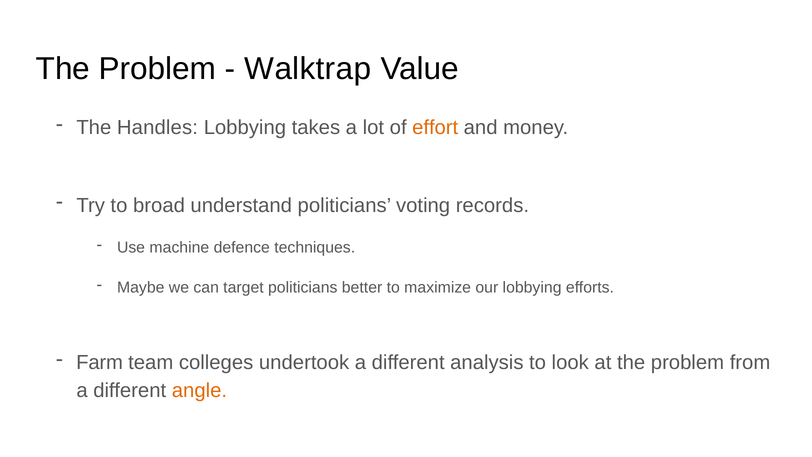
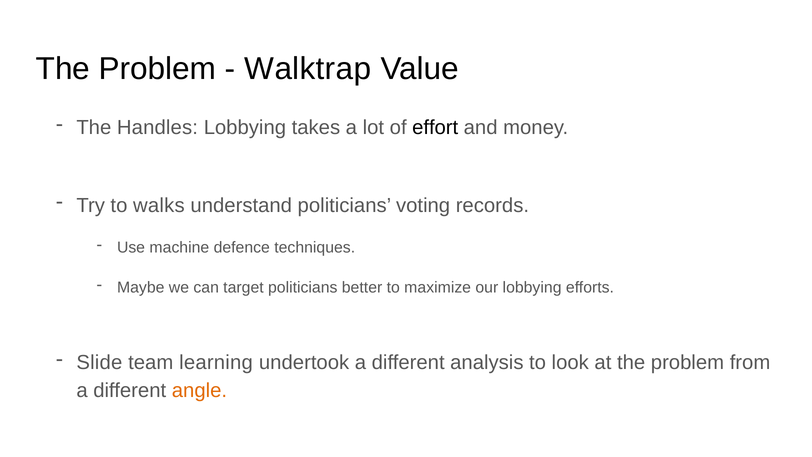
effort colour: orange -> black (435, 128)
broad: broad -> walks (159, 205)
Farm: Farm -> Slide (99, 363)
colleges: colleges -> learning (216, 363)
